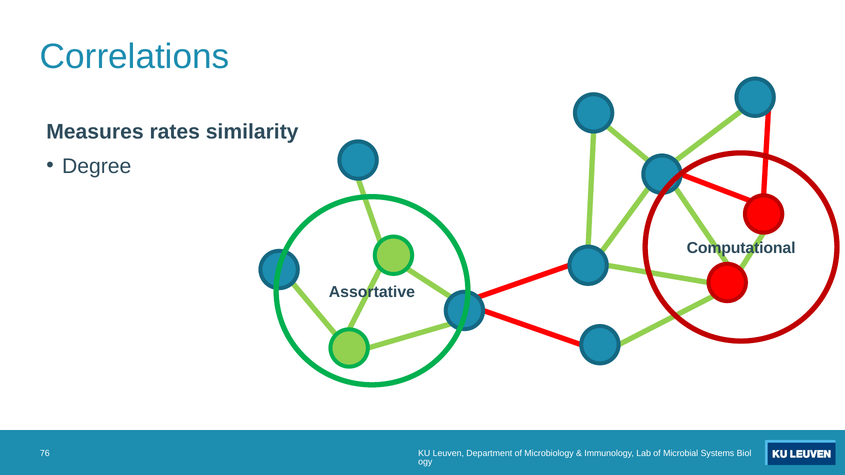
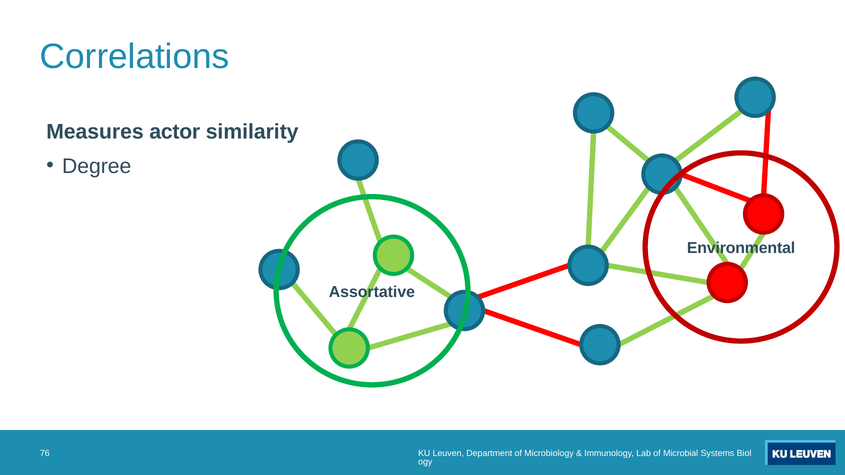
rates: rates -> actor (175, 132)
Computational: Computational -> Environmental (741, 248)
